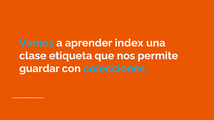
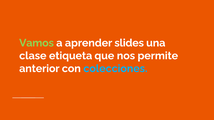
Vamos colour: light blue -> light green (37, 43)
index: index -> slides (129, 43)
guardar: guardar -> anterior (39, 69)
